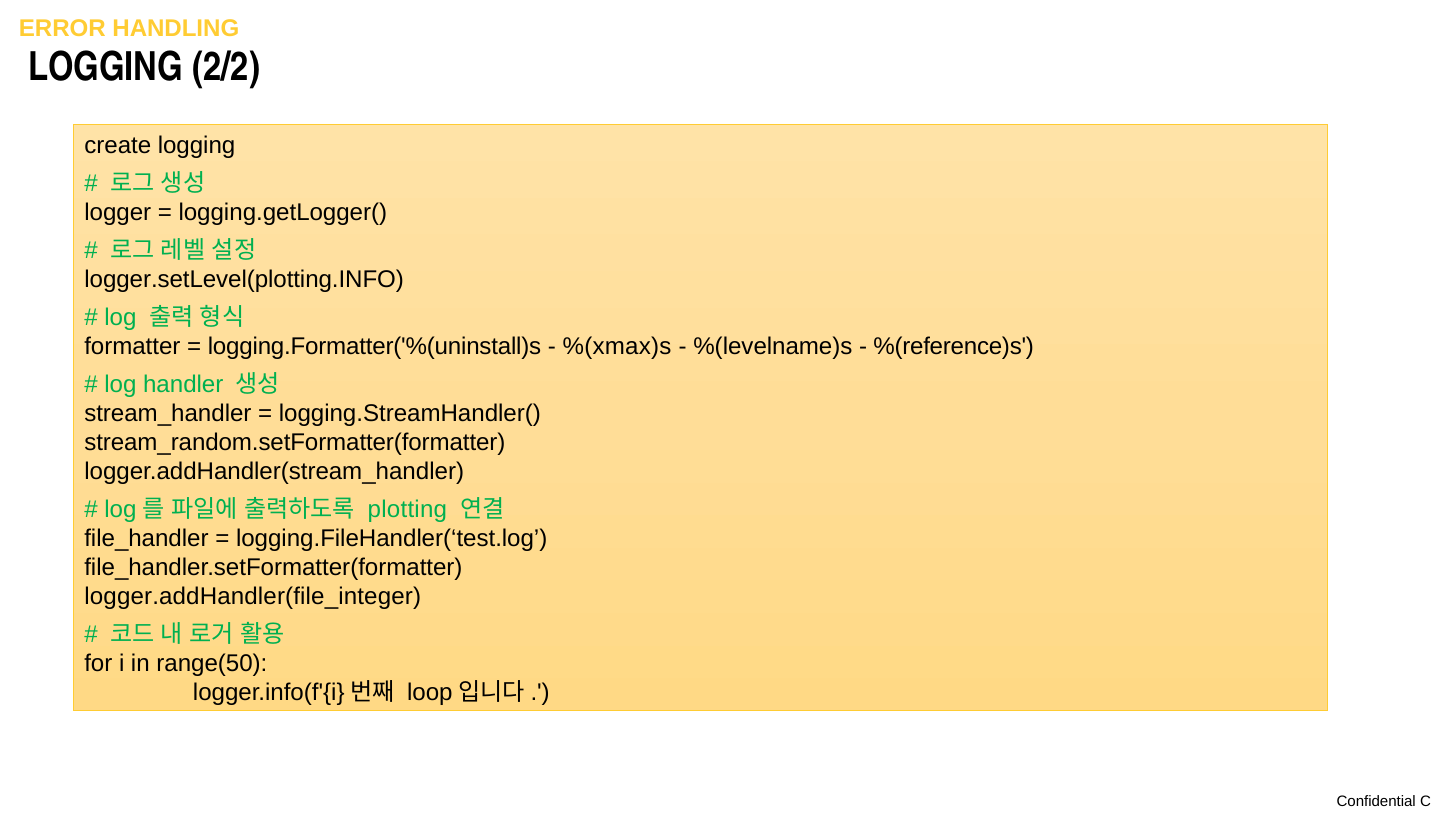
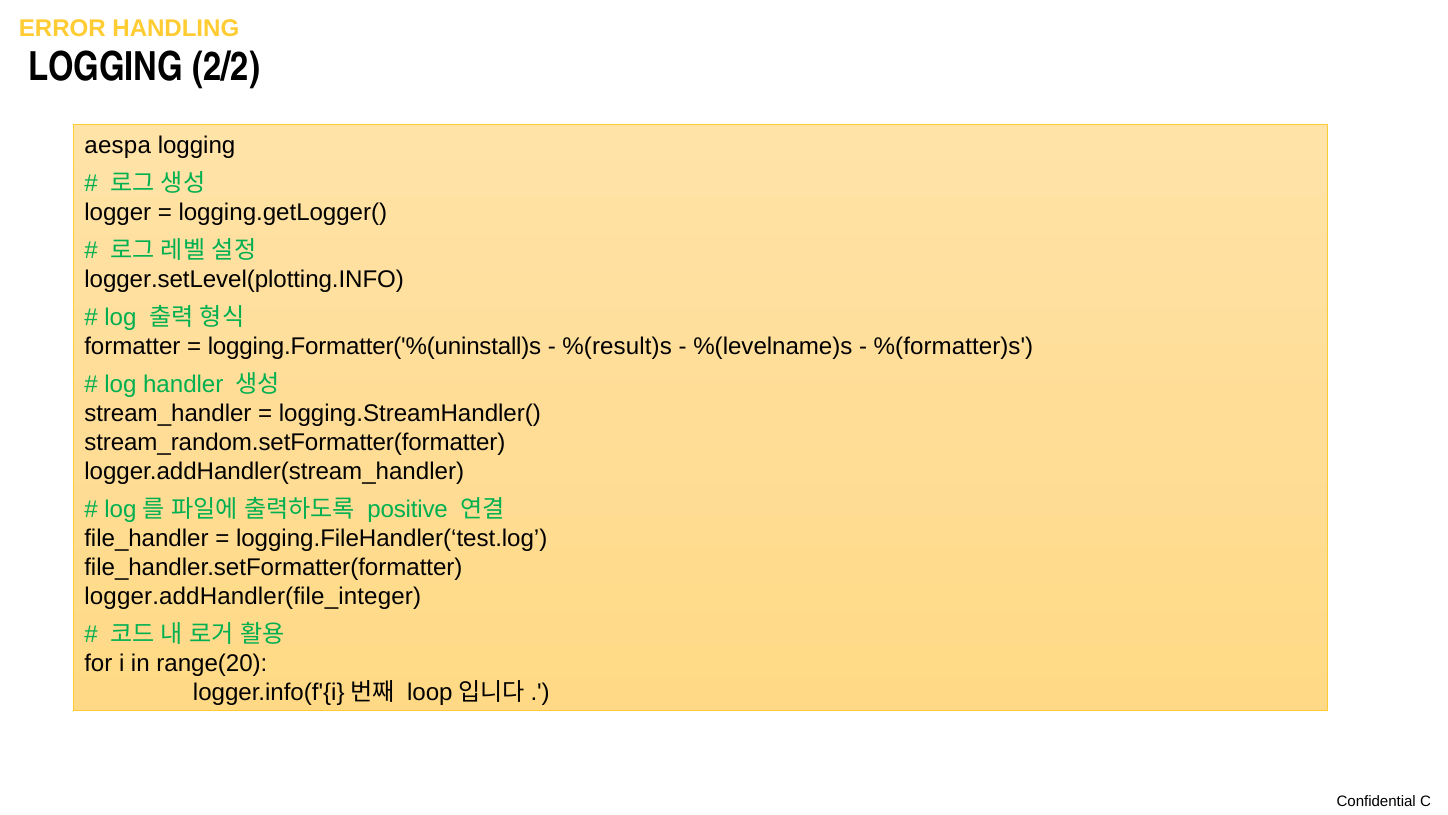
create: create -> aespa (118, 146)
%(xmax)s: %(xmax)s -> %(result)s (617, 347)
%(reference)s: %(reference)s -> %(formatter)s (953, 347)
plotting: plotting -> positive (408, 509)
range(50: range(50 -> range(20 (212, 663)
